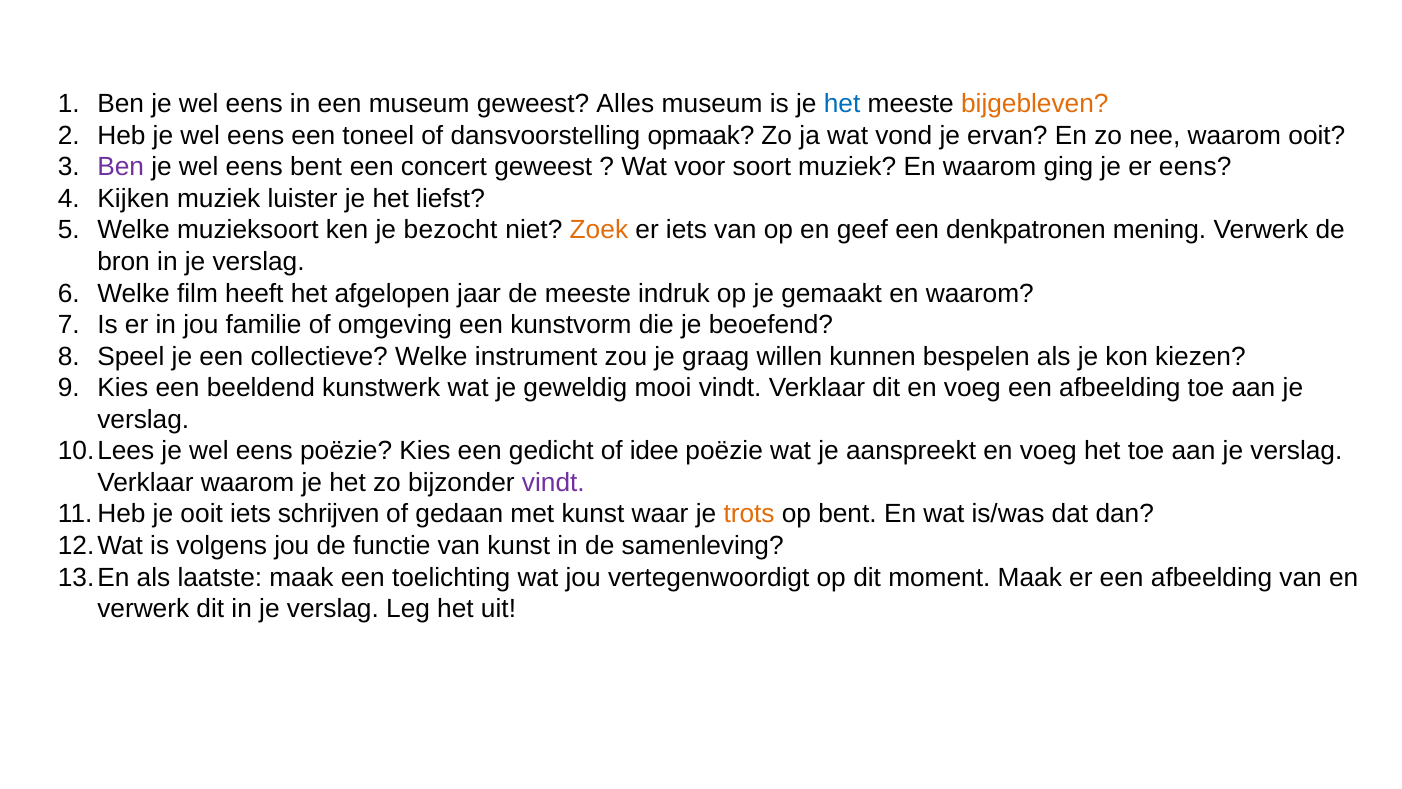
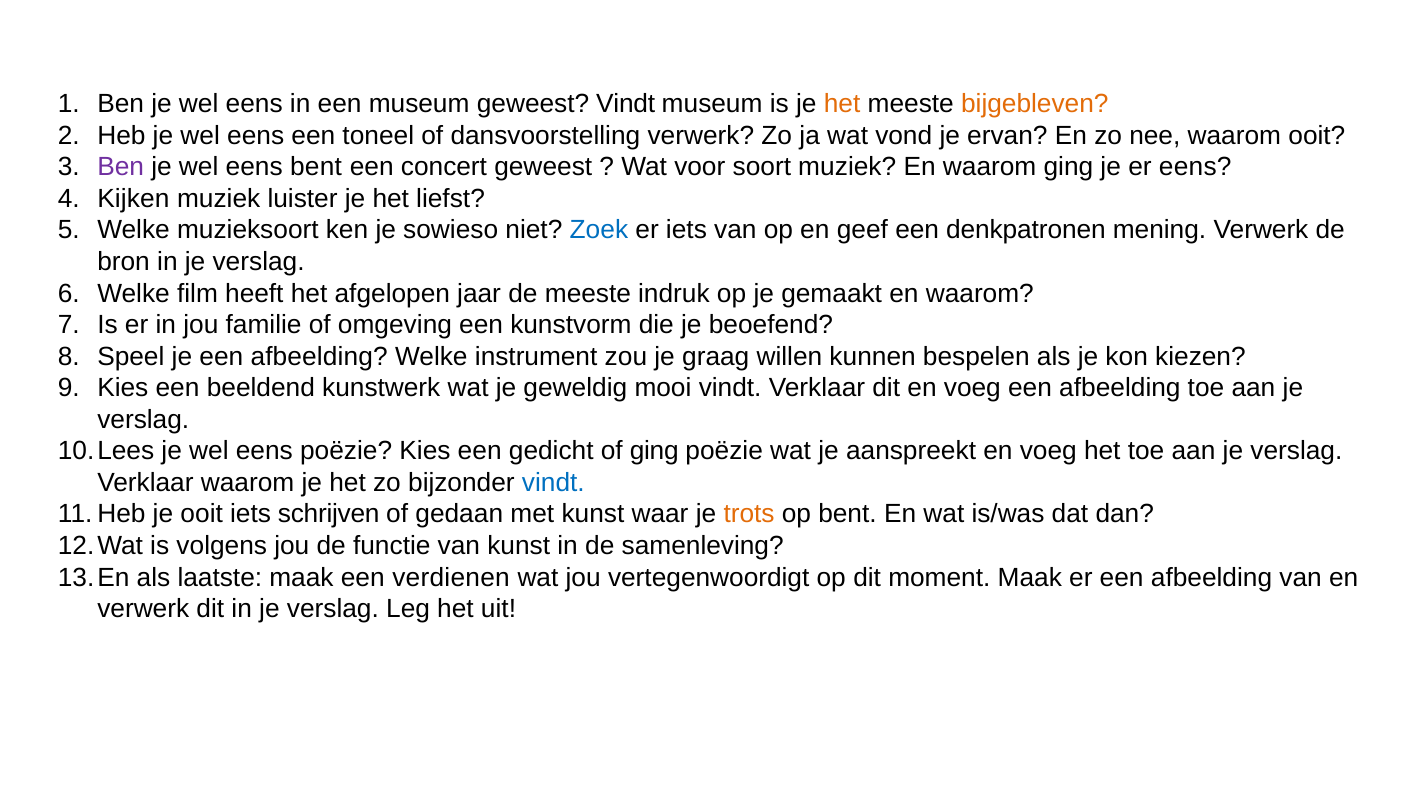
geweest Alles: Alles -> Vindt (626, 104)
het colour: blue -> orange (842, 104)
dansvoorstelling opmaak: opmaak -> verwerk (701, 135)
bezocht: bezocht -> sowieso (451, 230)
Zoek colour: orange -> blue (599, 230)
je een collectieve: collectieve -> afbeelding (319, 356)
of idee: idee -> ging (654, 451)
vindt colour: purple -> blue (553, 482)
toelichting: toelichting -> verdienen (451, 577)
